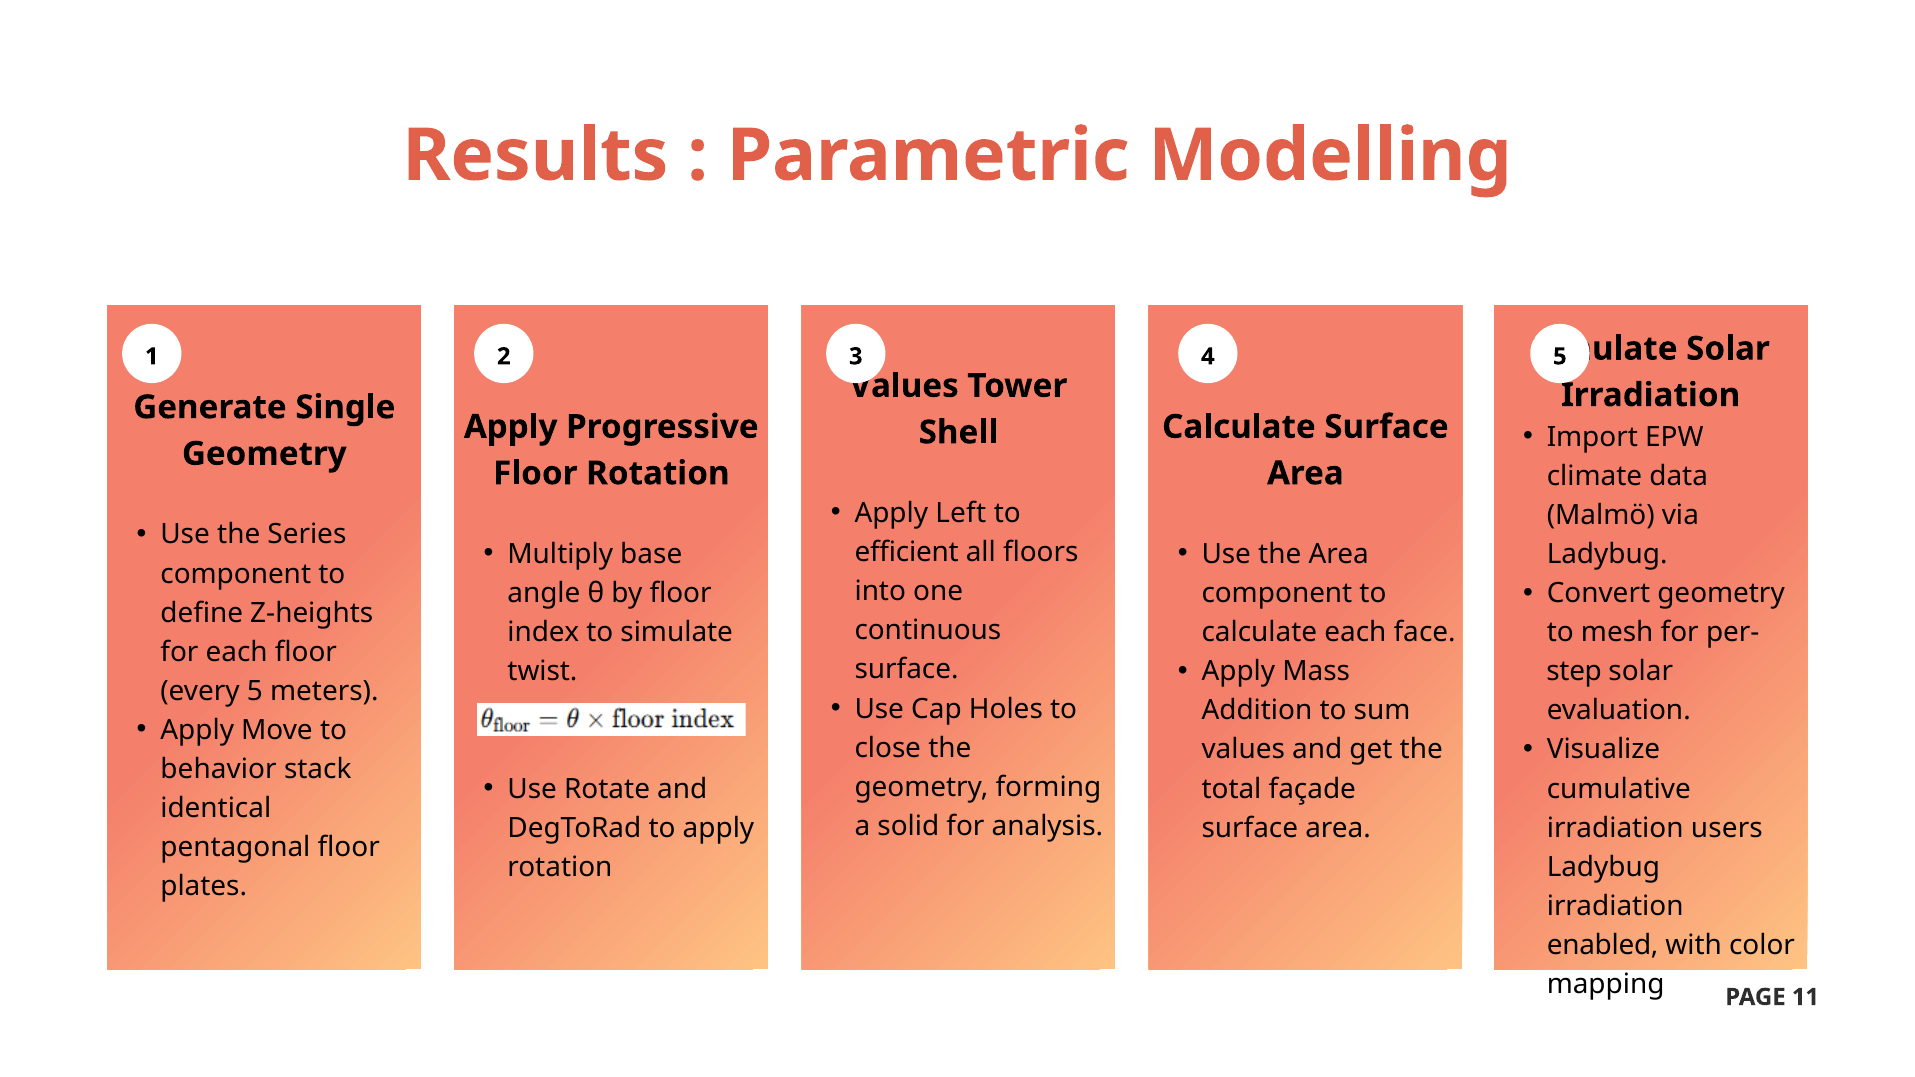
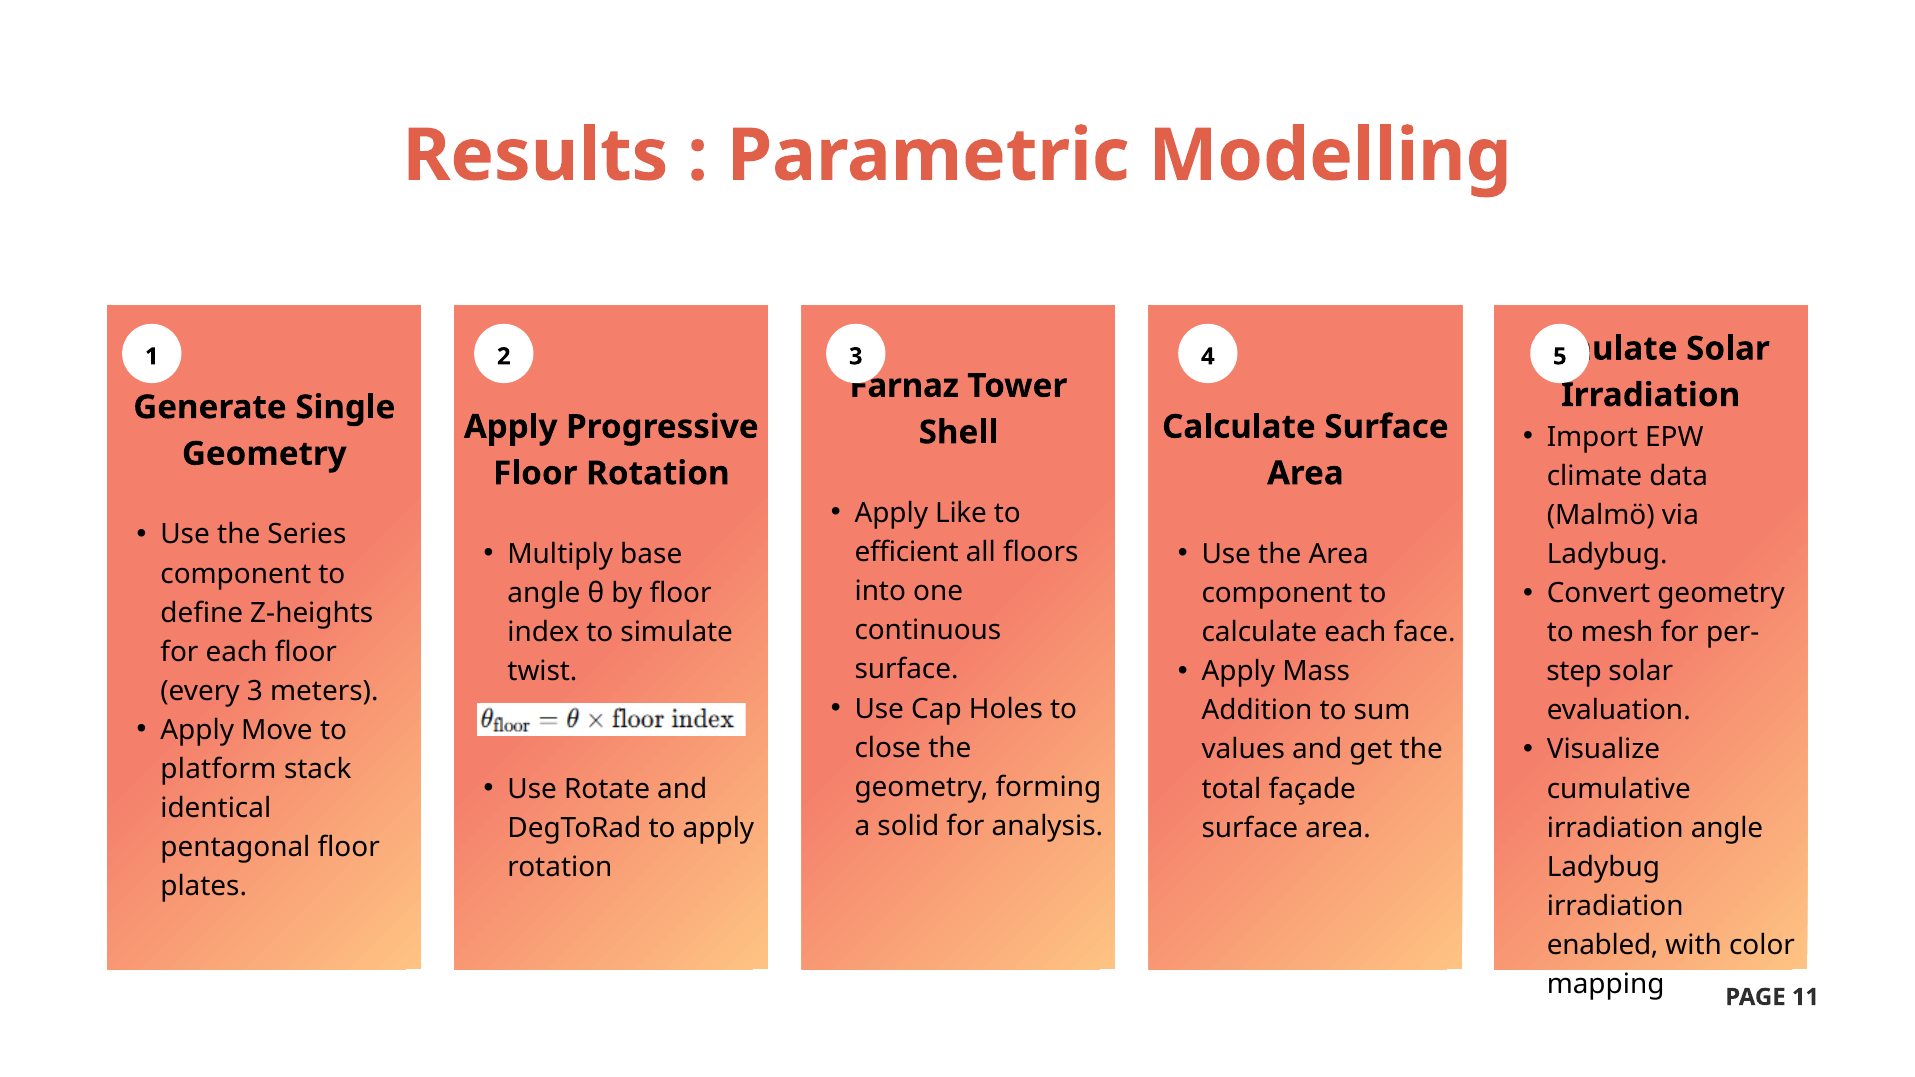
Values: Values -> Farnaz (904, 386)
Left: Left -> Like (961, 513)
every 5: 5 -> 3 (255, 691)
behavior: behavior -> platform (218, 769)
irradiation users: users -> angle (1727, 828)
